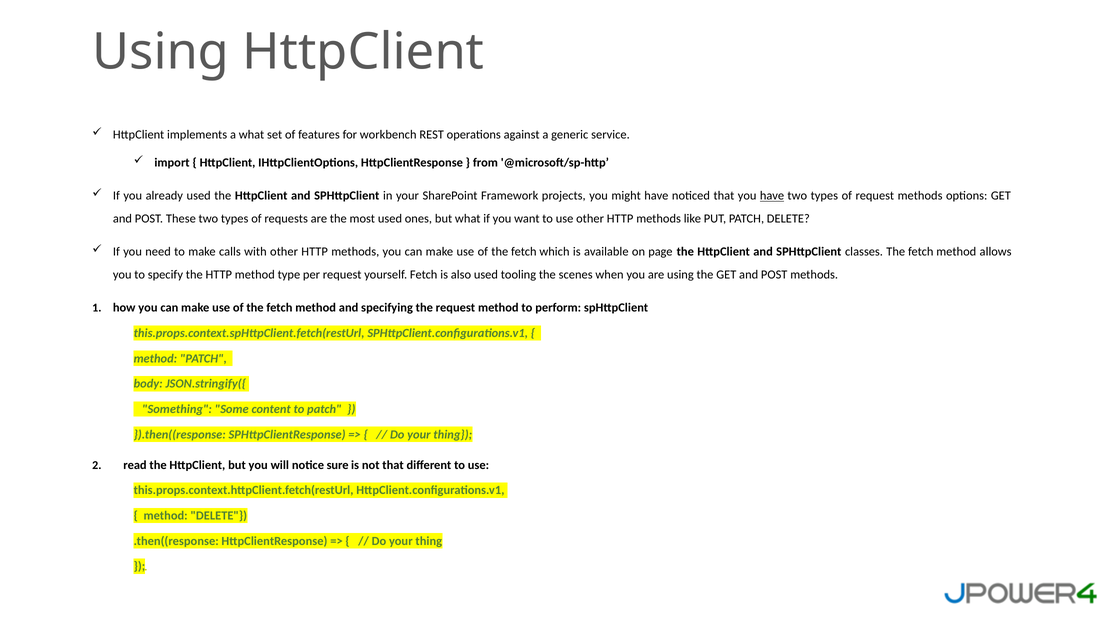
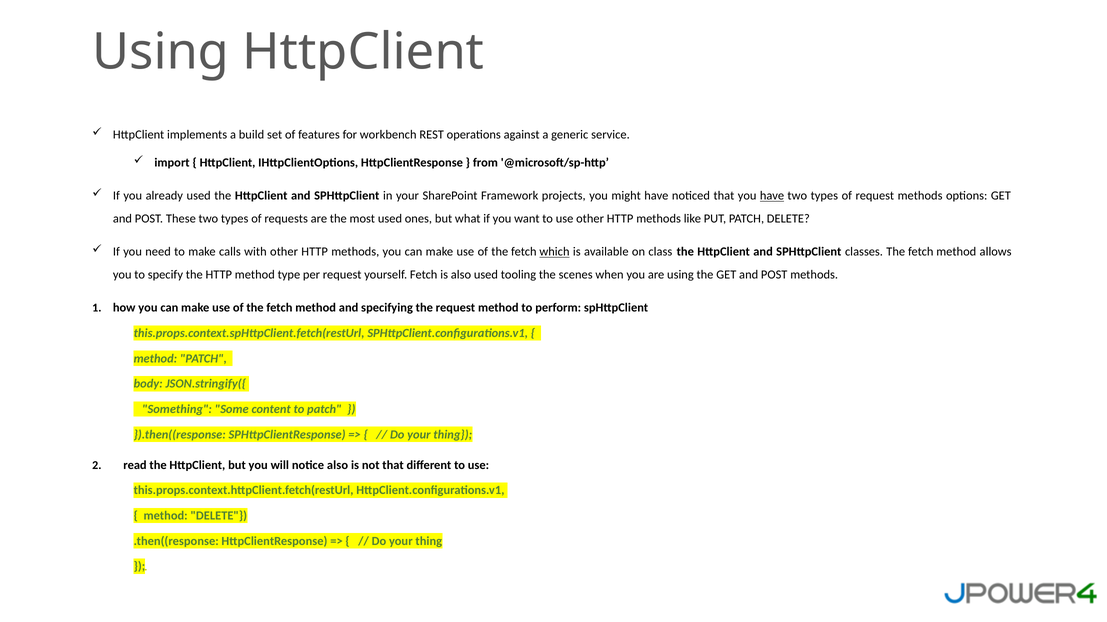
a what: what -> build (252, 135)
which underline: none -> present (554, 252)
page: page -> class (660, 252)
notice sure: sure -> also (337, 465)
